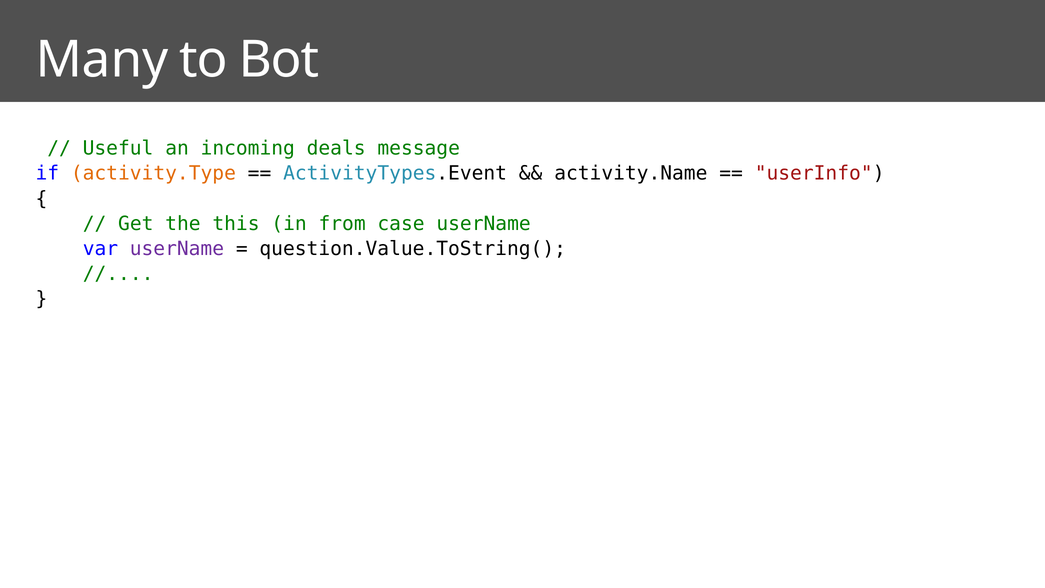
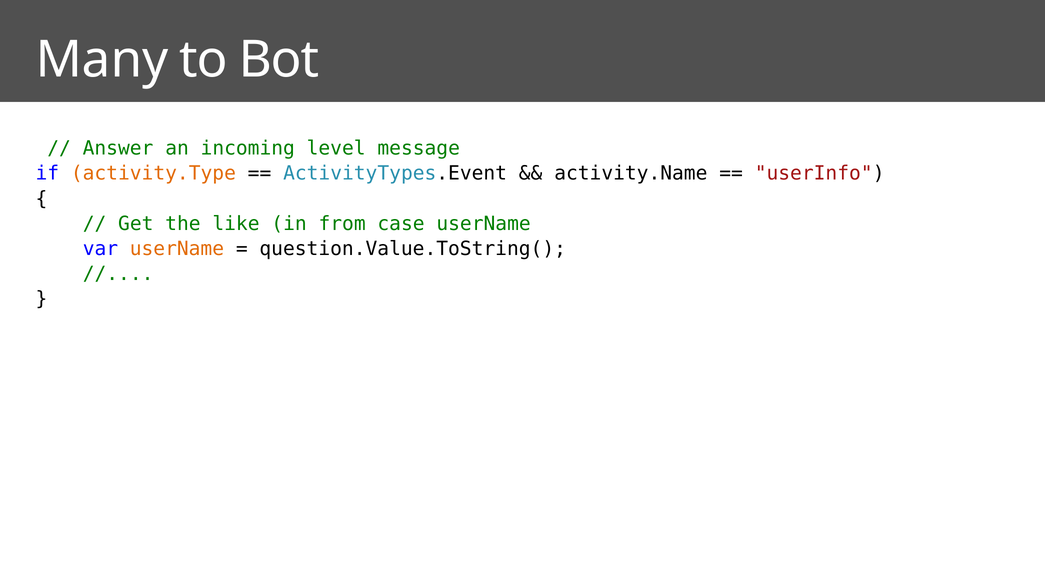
Useful: Useful -> Answer (118, 148)
deals: deals -> level (336, 148)
this: this -> like (236, 224)
userName colour: purple -> orange (177, 249)
